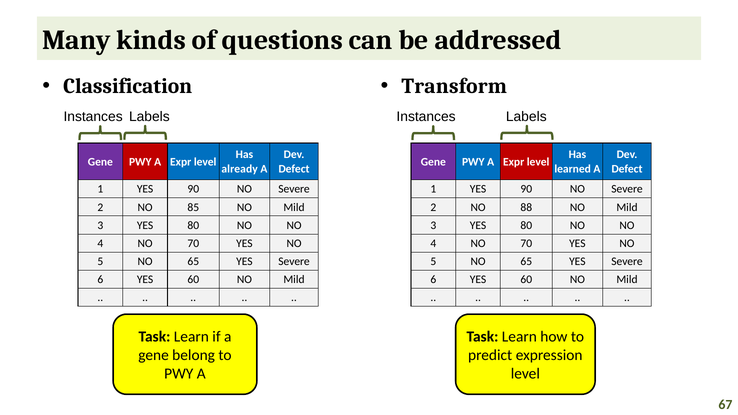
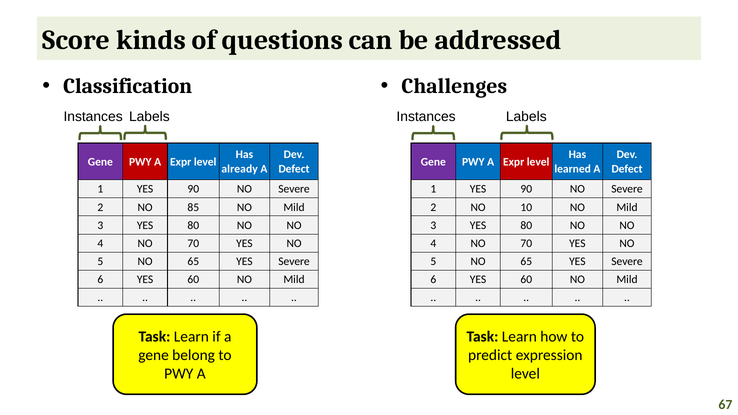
Many: Many -> Score (76, 40)
Transform: Transform -> Challenges (454, 86)
88: 88 -> 10 (526, 207)
